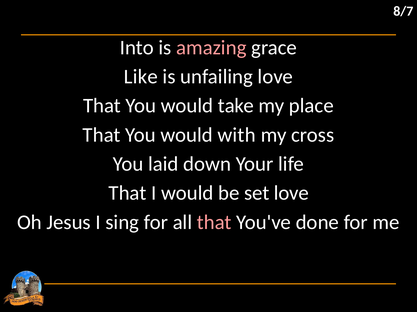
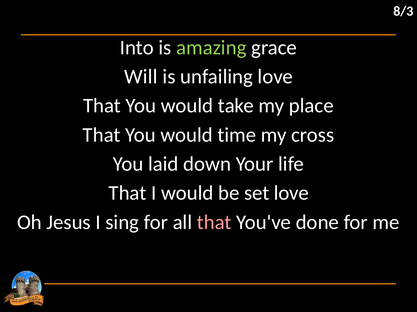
8/7: 8/7 -> 8/3 (403, 11)
amazing colour: pink -> light green (211, 48)
Like: Like -> Will (141, 77)
with: with -> time (237, 135)
